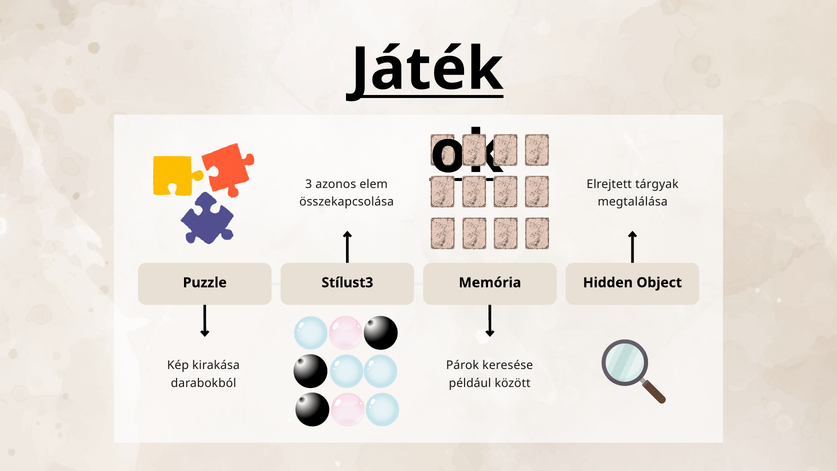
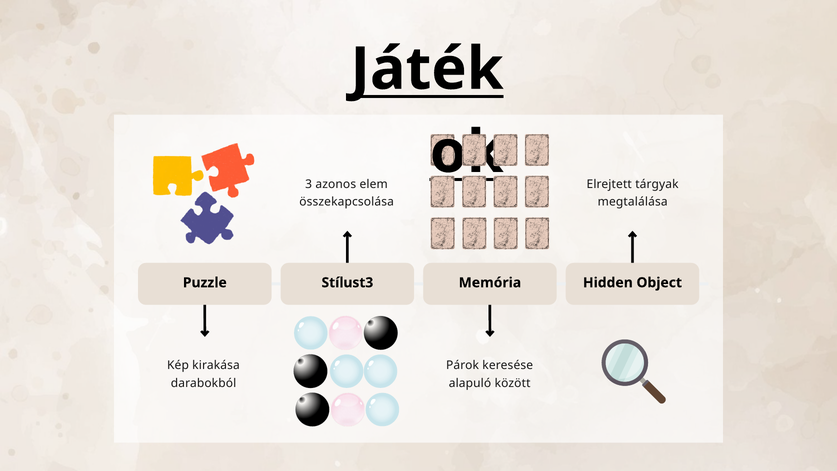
például: például -> alapuló (470, 383)
